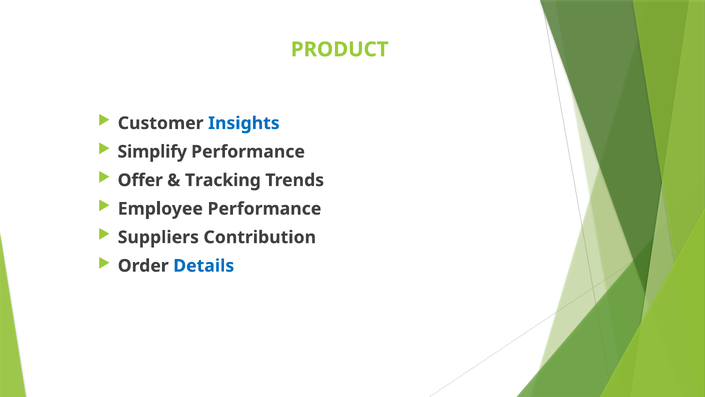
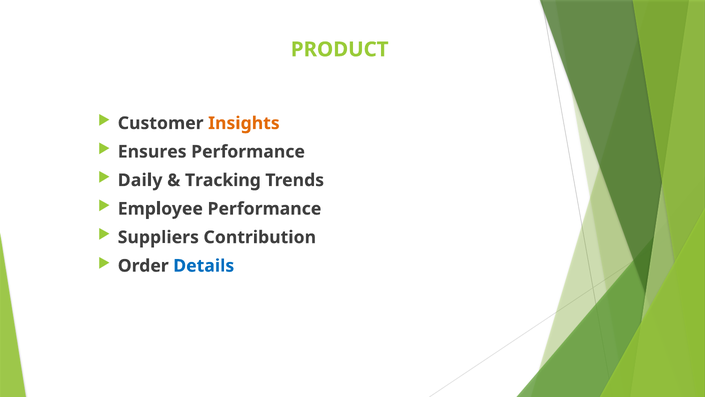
Insights colour: blue -> orange (244, 123)
Simplify: Simplify -> Ensures (152, 152)
Offer: Offer -> Daily (140, 180)
